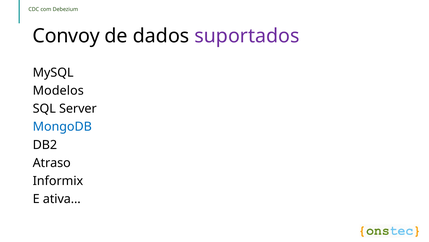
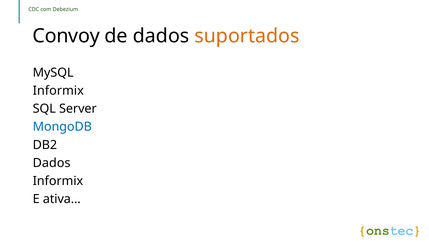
suportados colour: purple -> orange (247, 36)
Modelos: Modelos -> Informix (58, 91)
Atraso: Atraso -> Dados (52, 162)
